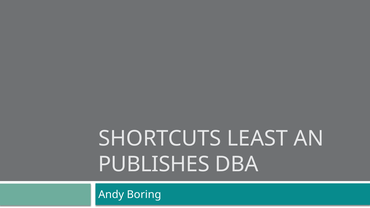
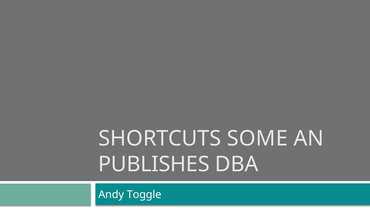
LEAST: LEAST -> SOME (257, 139)
Boring: Boring -> Toggle (144, 195)
